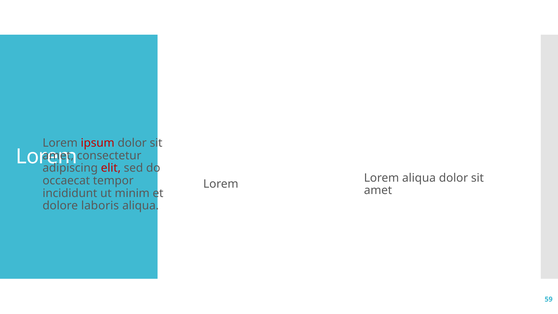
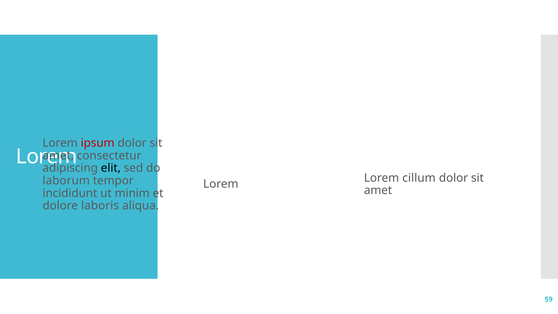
elit colour: red -> black (111, 168)
Lorem aliqua: aliqua -> cillum (419, 178)
occaecat: occaecat -> laborum (66, 181)
